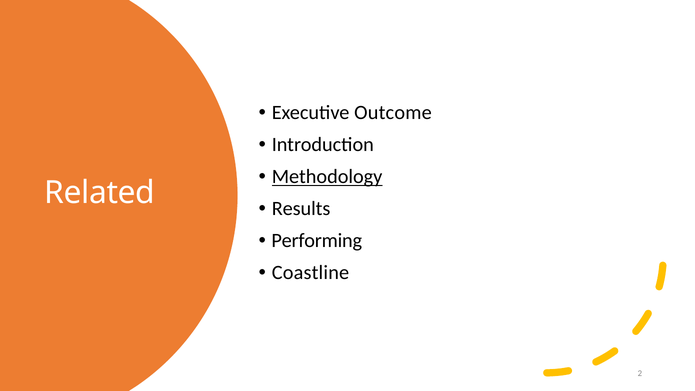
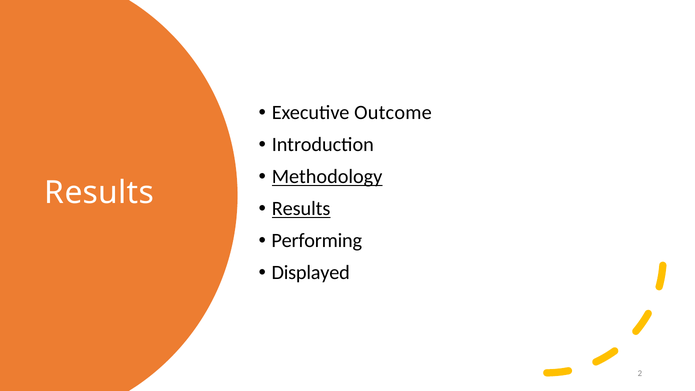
Related: Related -> Results (99, 193)
Results underline: none -> present (301, 209)
Coastline: Coastline -> Displayed (311, 273)
